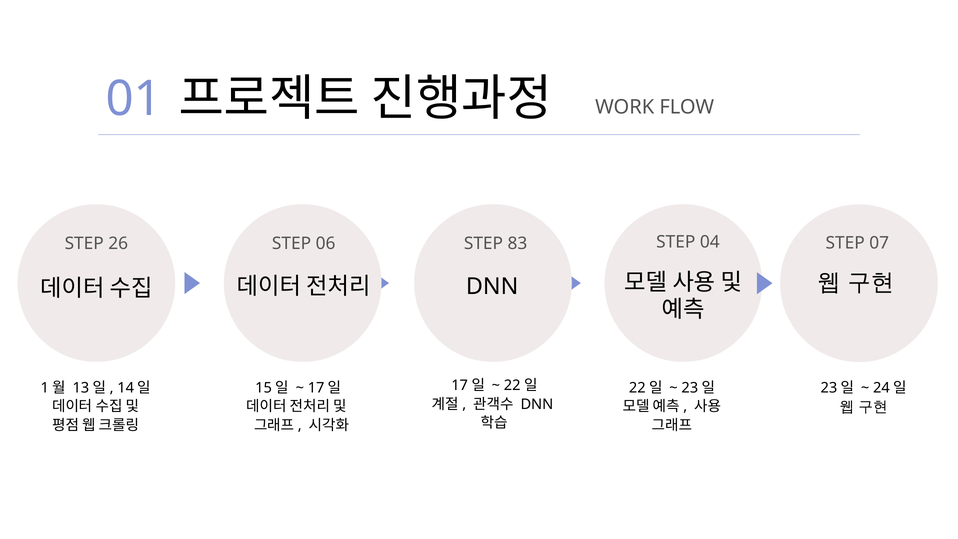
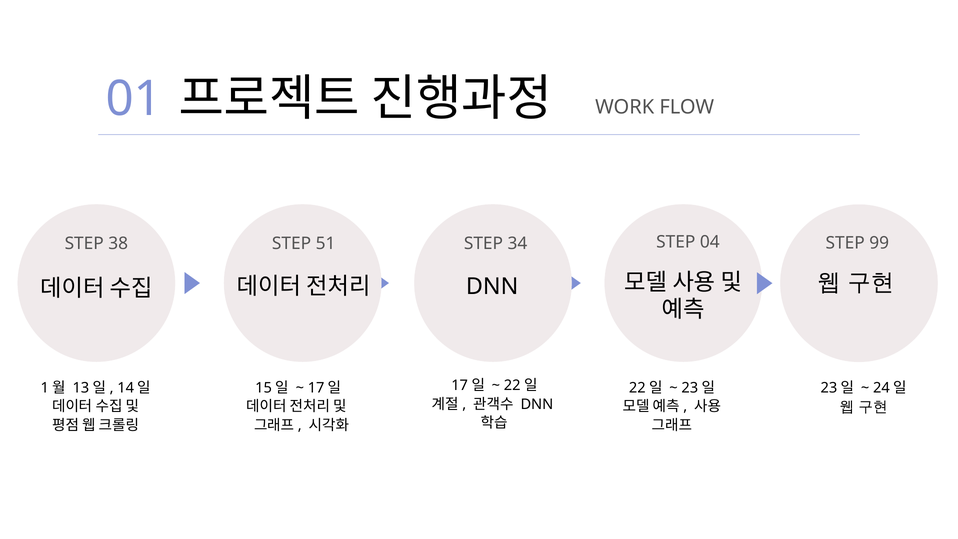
07: 07 -> 99 (879, 243)
83: 83 -> 34 (517, 244)
26: 26 -> 38 (118, 244)
06: 06 -> 51 (326, 244)
